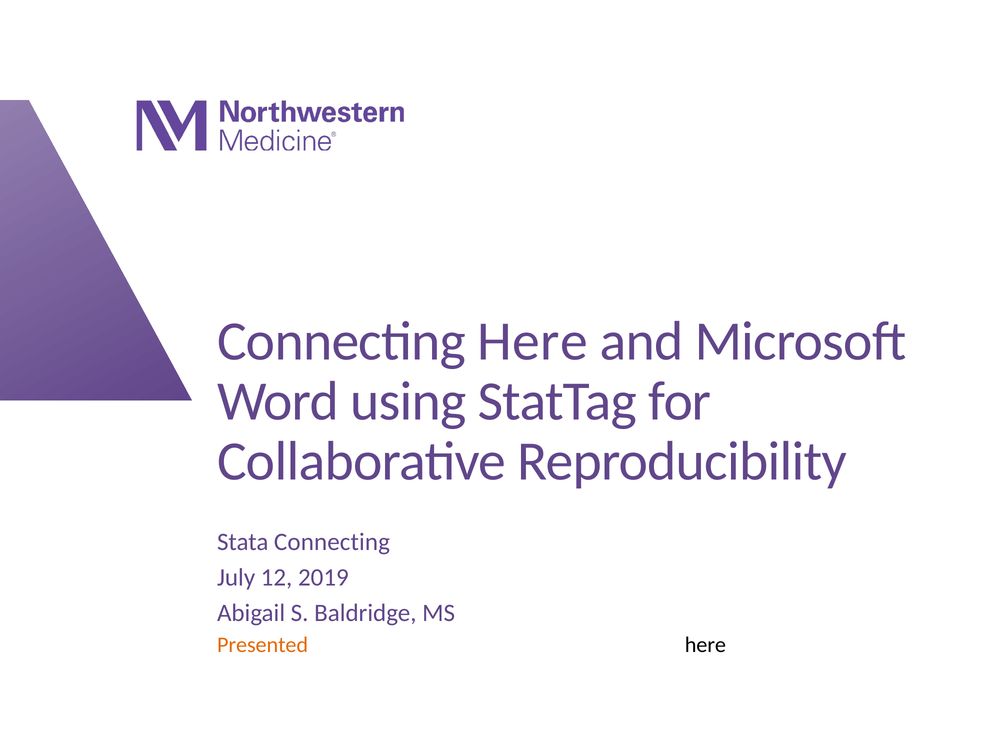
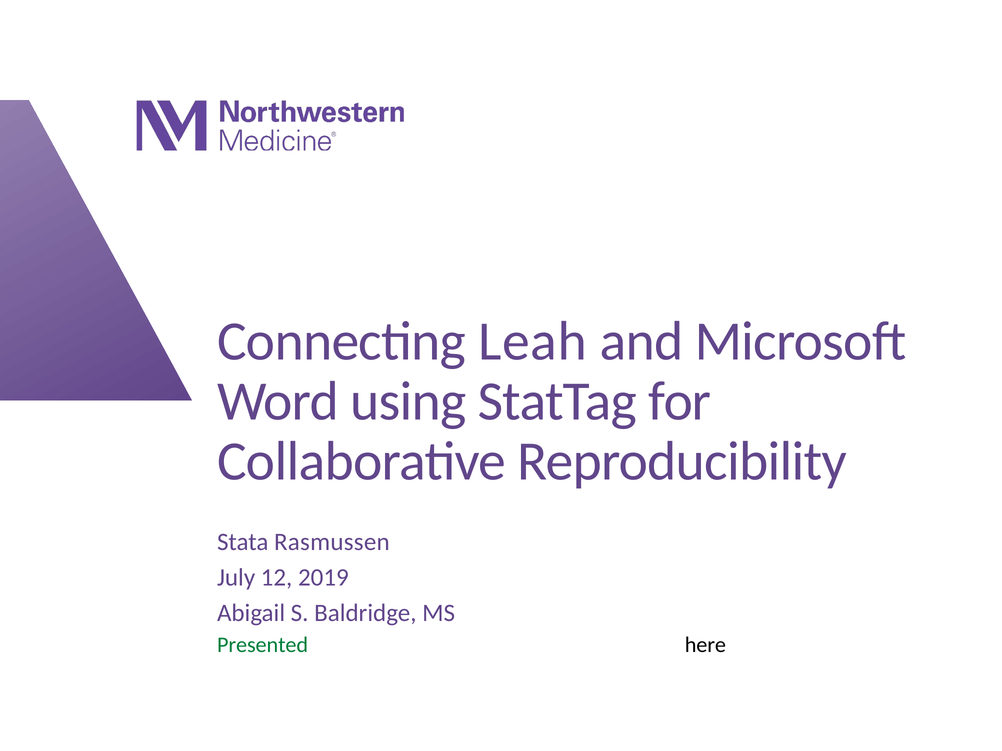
Connecting Here: Here -> Leah (533, 342)
Stata Connecting: Connecting -> Rasmussen (332, 542)
Presented colour: orange -> green (263, 645)
